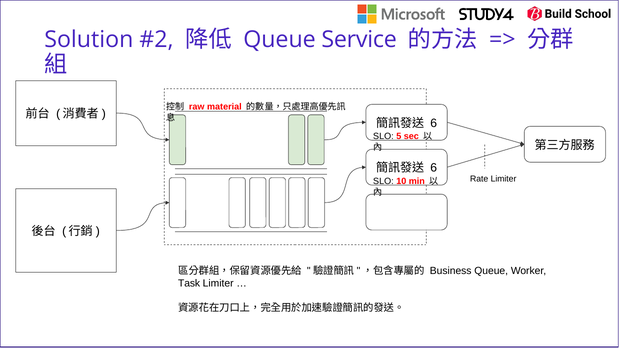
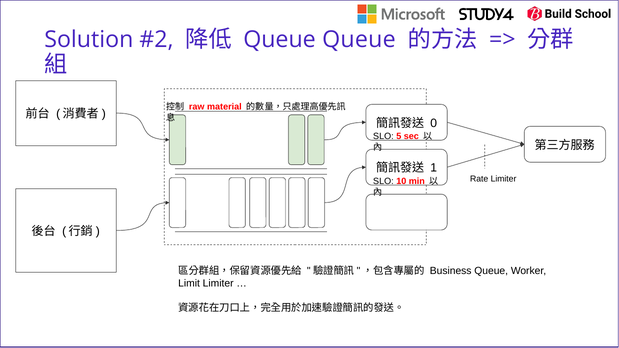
Queue Service: Service -> Queue (359, 39)
6: 6 -> 0 (434, 123)
6: 6 -> 1 (434, 168)
Task: Task -> Limit (189, 283)
